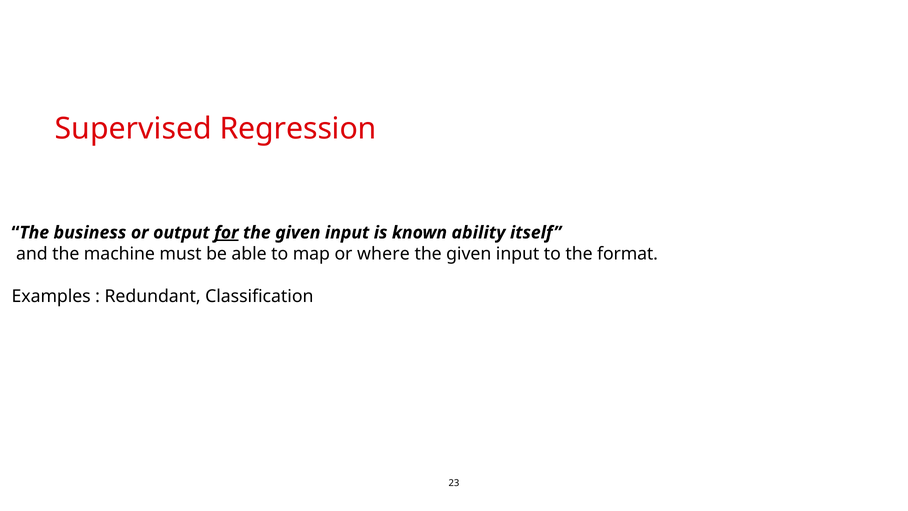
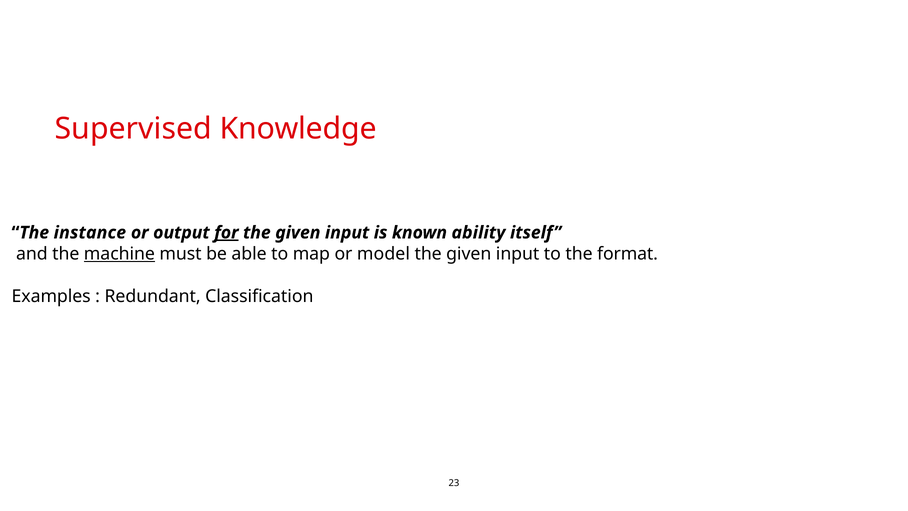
Regression: Regression -> Knowledge (298, 129)
business: business -> instance (90, 233)
machine underline: none -> present (119, 254)
where: where -> model (383, 254)
